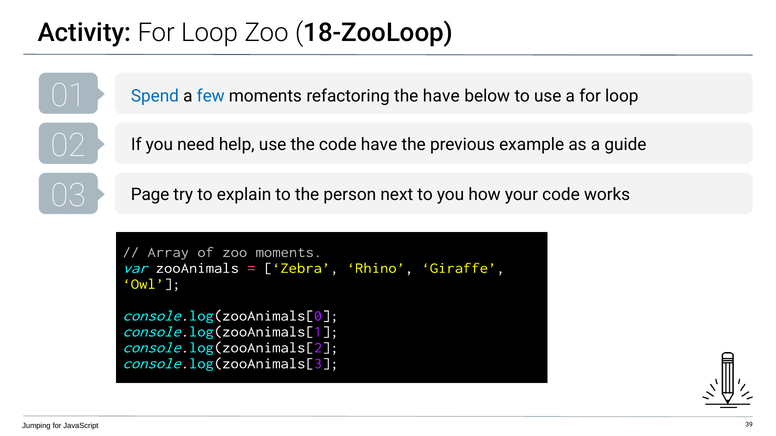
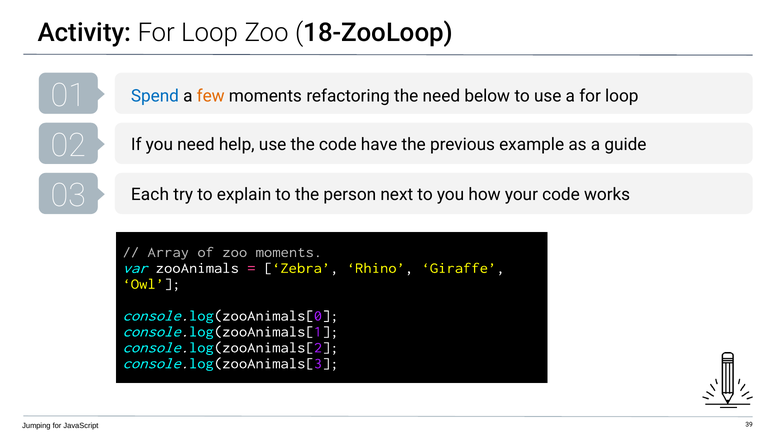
few colour: blue -> orange (211, 96)
the have: have -> need (441, 96)
Page: Page -> Each (150, 195)
